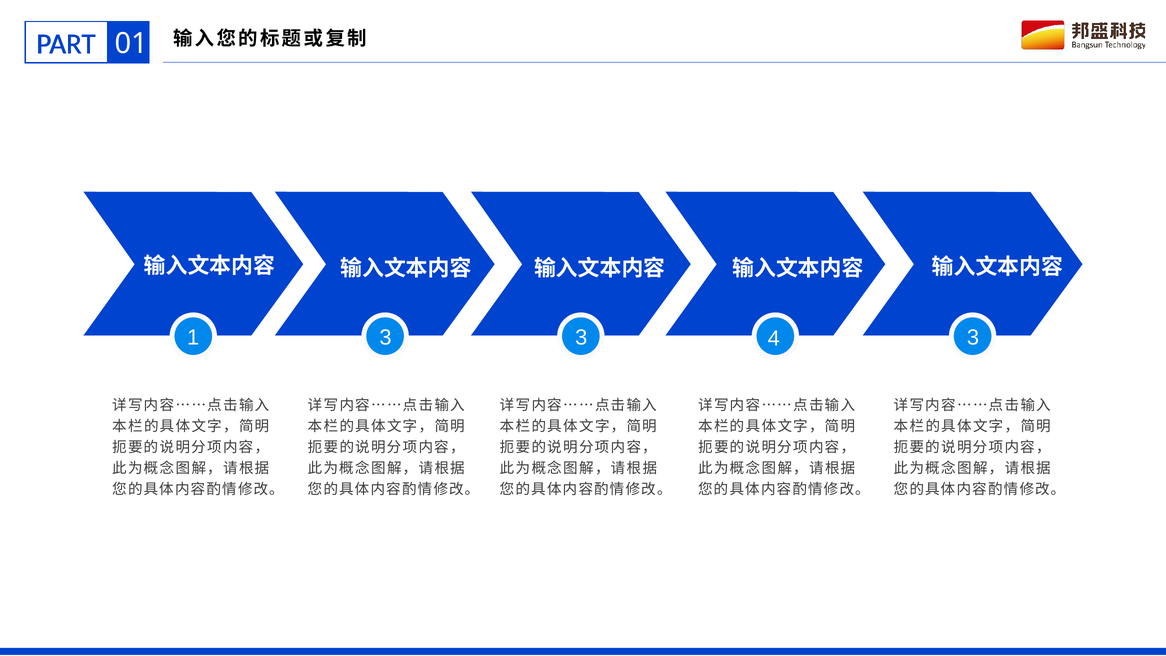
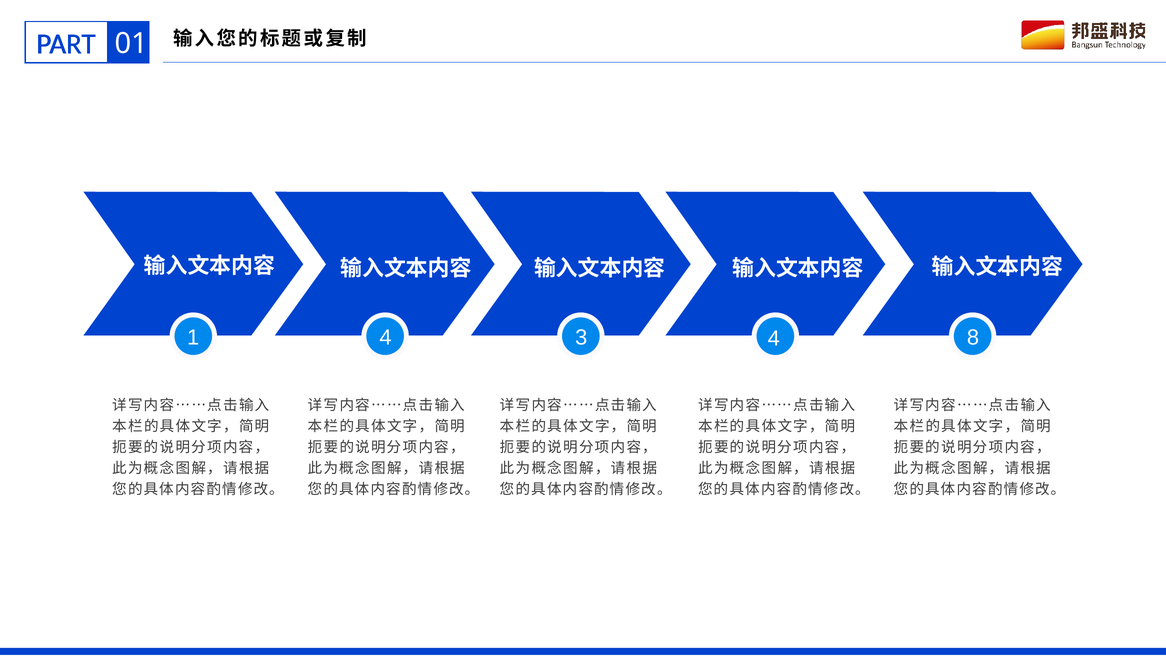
1 3: 3 -> 4 (386, 338)
4 3: 3 -> 8 (973, 338)
